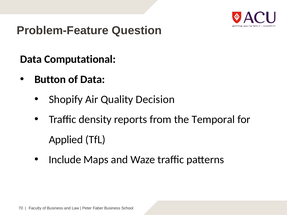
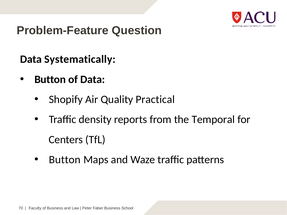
Computational: Computational -> Systematically (80, 59)
Decision: Decision -> Practical (155, 100)
Applied: Applied -> Centers (66, 140)
Include: Include -> Button (65, 160)
